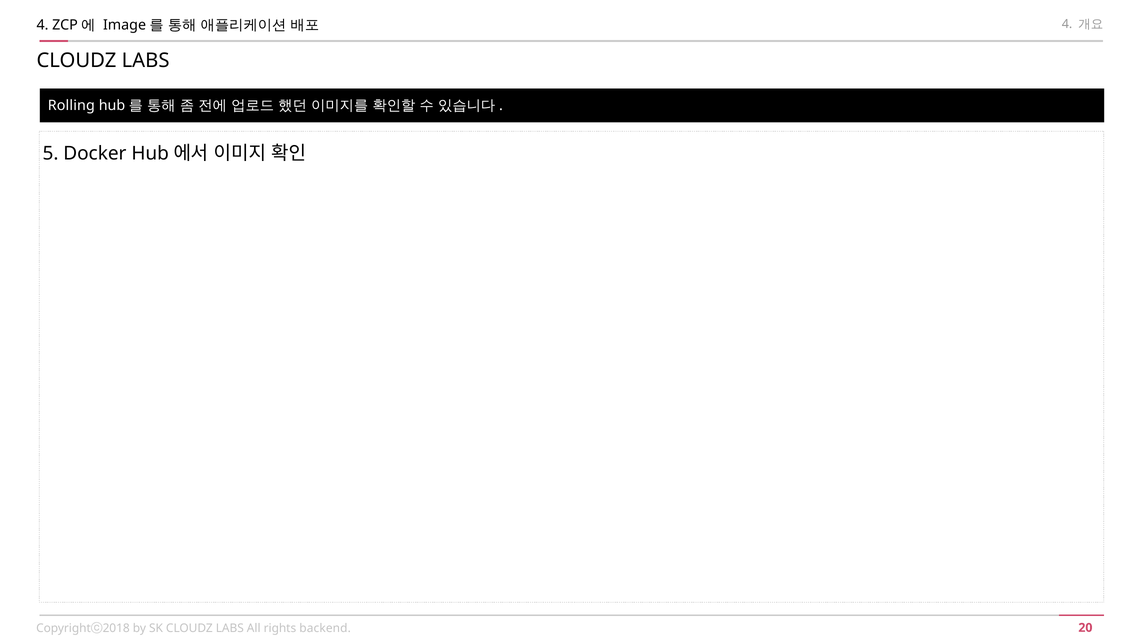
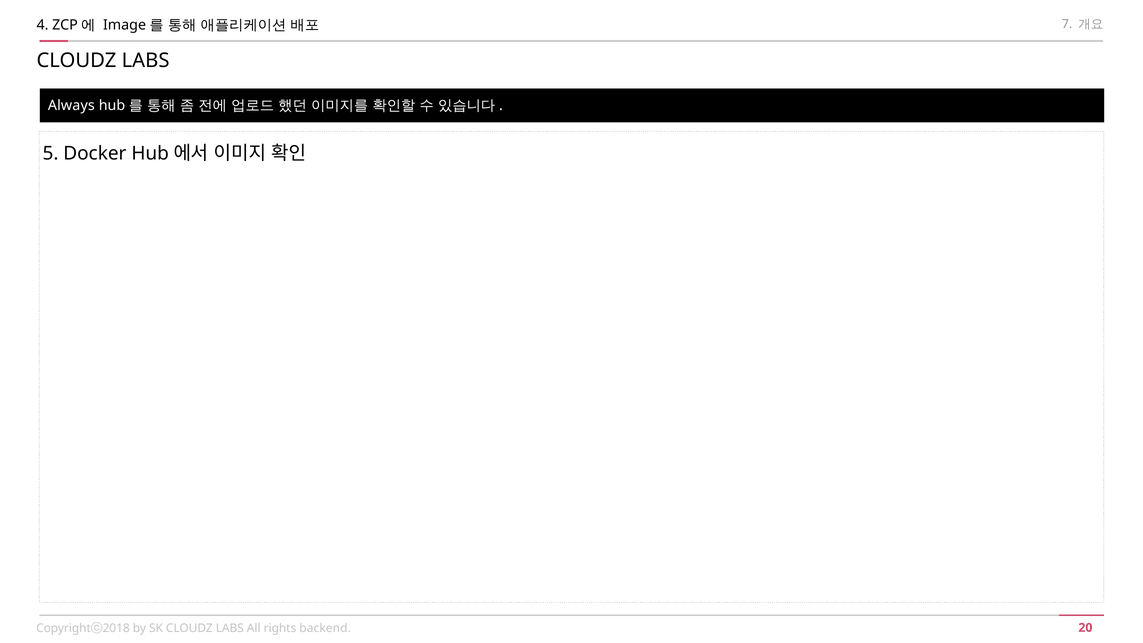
4: 4 -> 7 (1067, 24)
Rolling: Rolling -> Always (71, 105)
